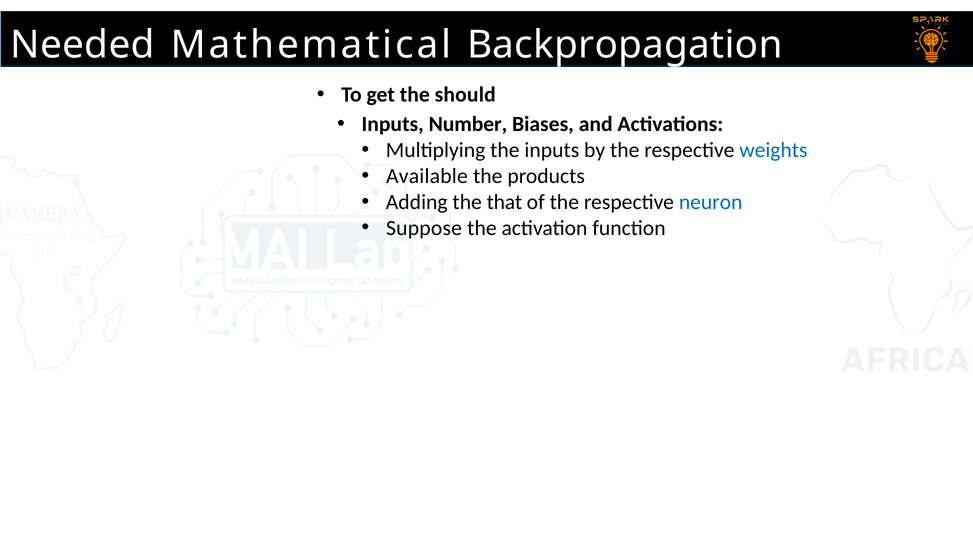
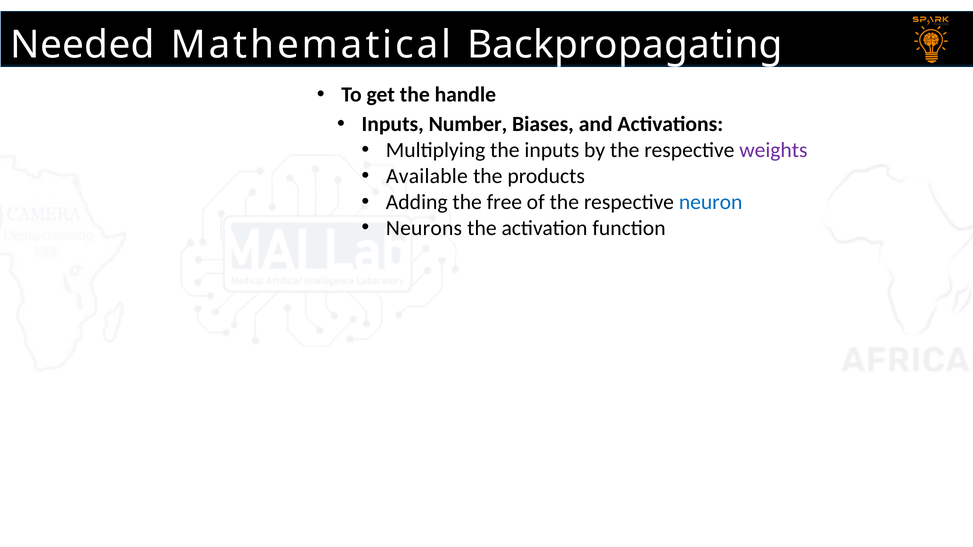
Backpropagation: Backpropagation -> Backpropagating (625, 45)
should: should -> handle (465, 95)
weights colour: blue -> purple (773, 150)
that: that -> free (504, 202)
Suppose: Suppose -> Neurons (424, 228)
